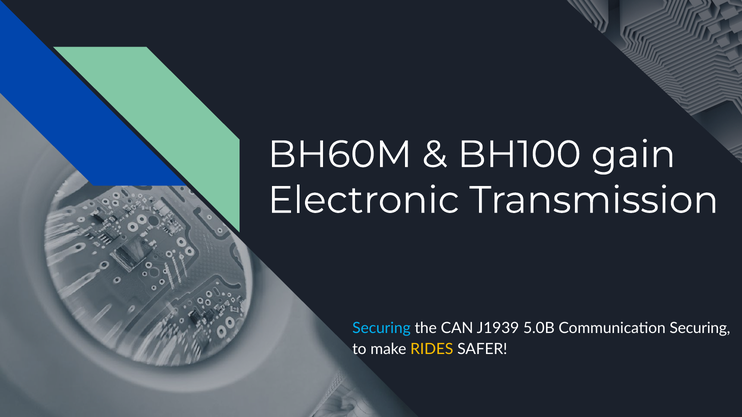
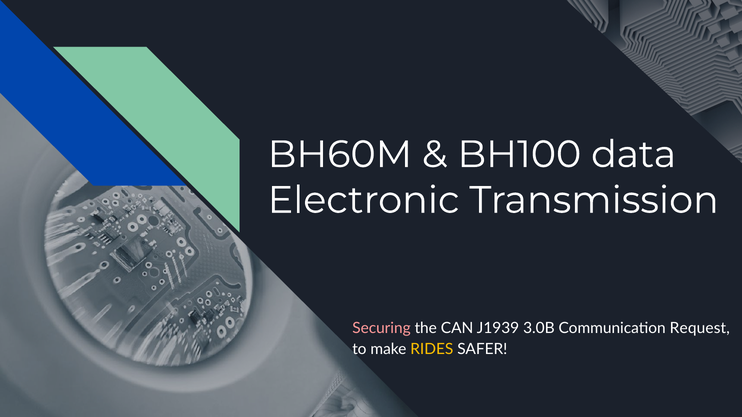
gain: gain -> data (634, 155)
Securing colour: light blue -> pink (381, 328)
5.0B: 5.0B -> 3.0B (539, 328)
Communication Securing: Securing -> Request (700, 328)
